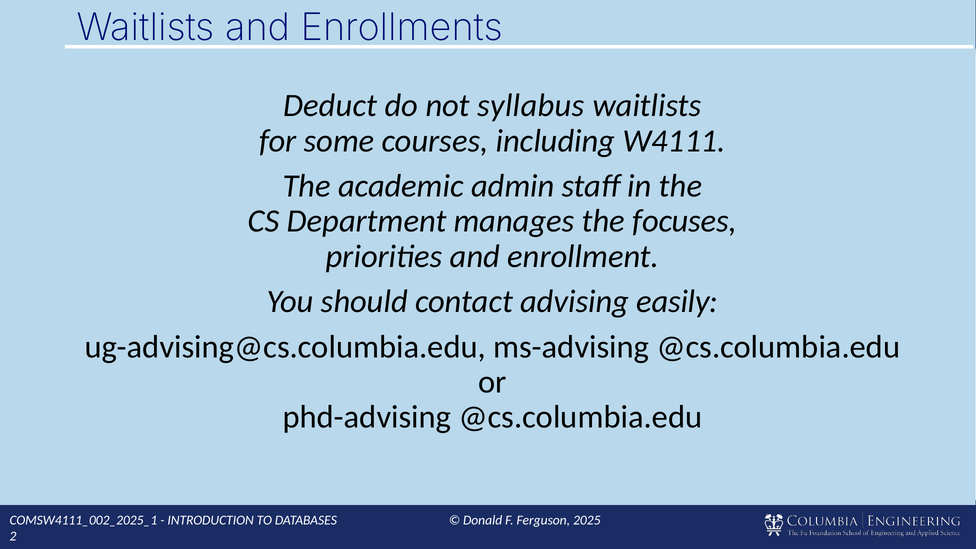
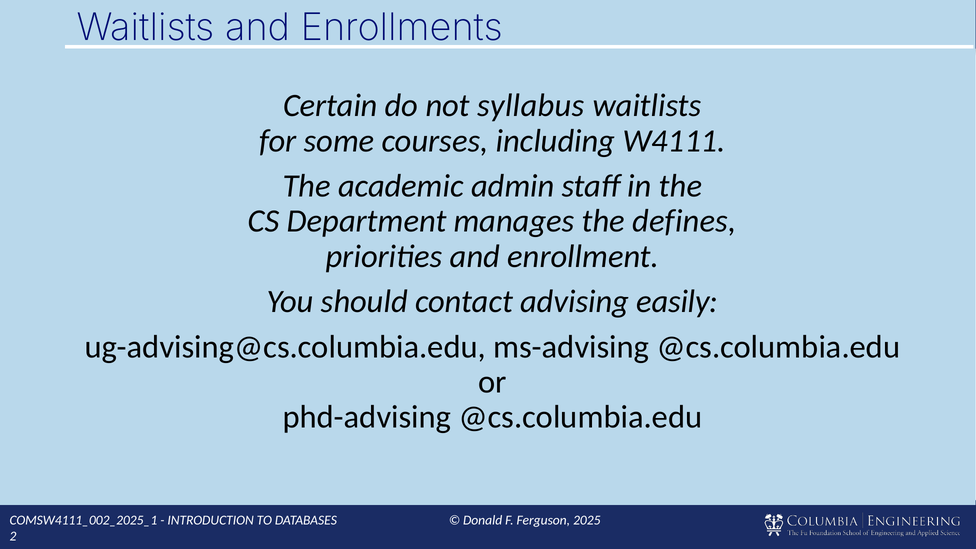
Deduct: Deduct -> Certain (330, 106)
focuses: focuses -> defines (684, 221)
